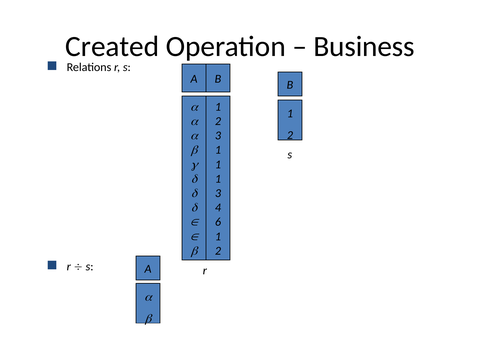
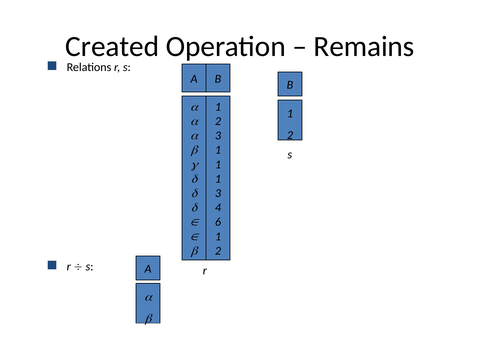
Business: Business -> Remains (364, 46)
